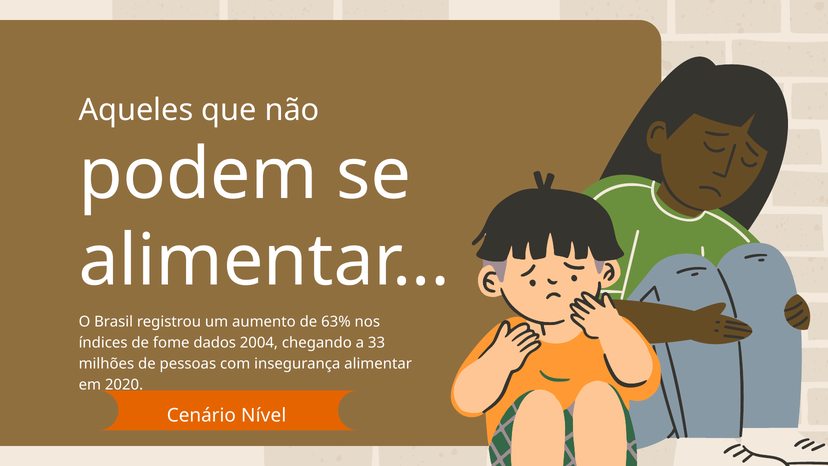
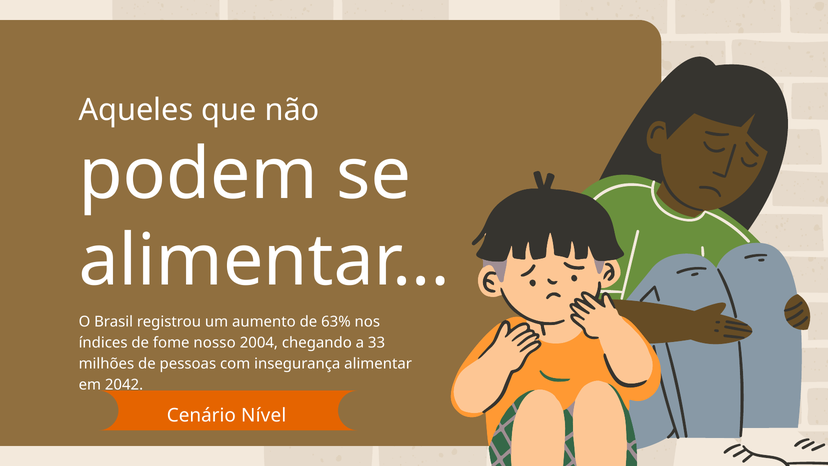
dados: dados -> nosso (215, 343)
2020: 2020 -> 2042 (124, 384)
